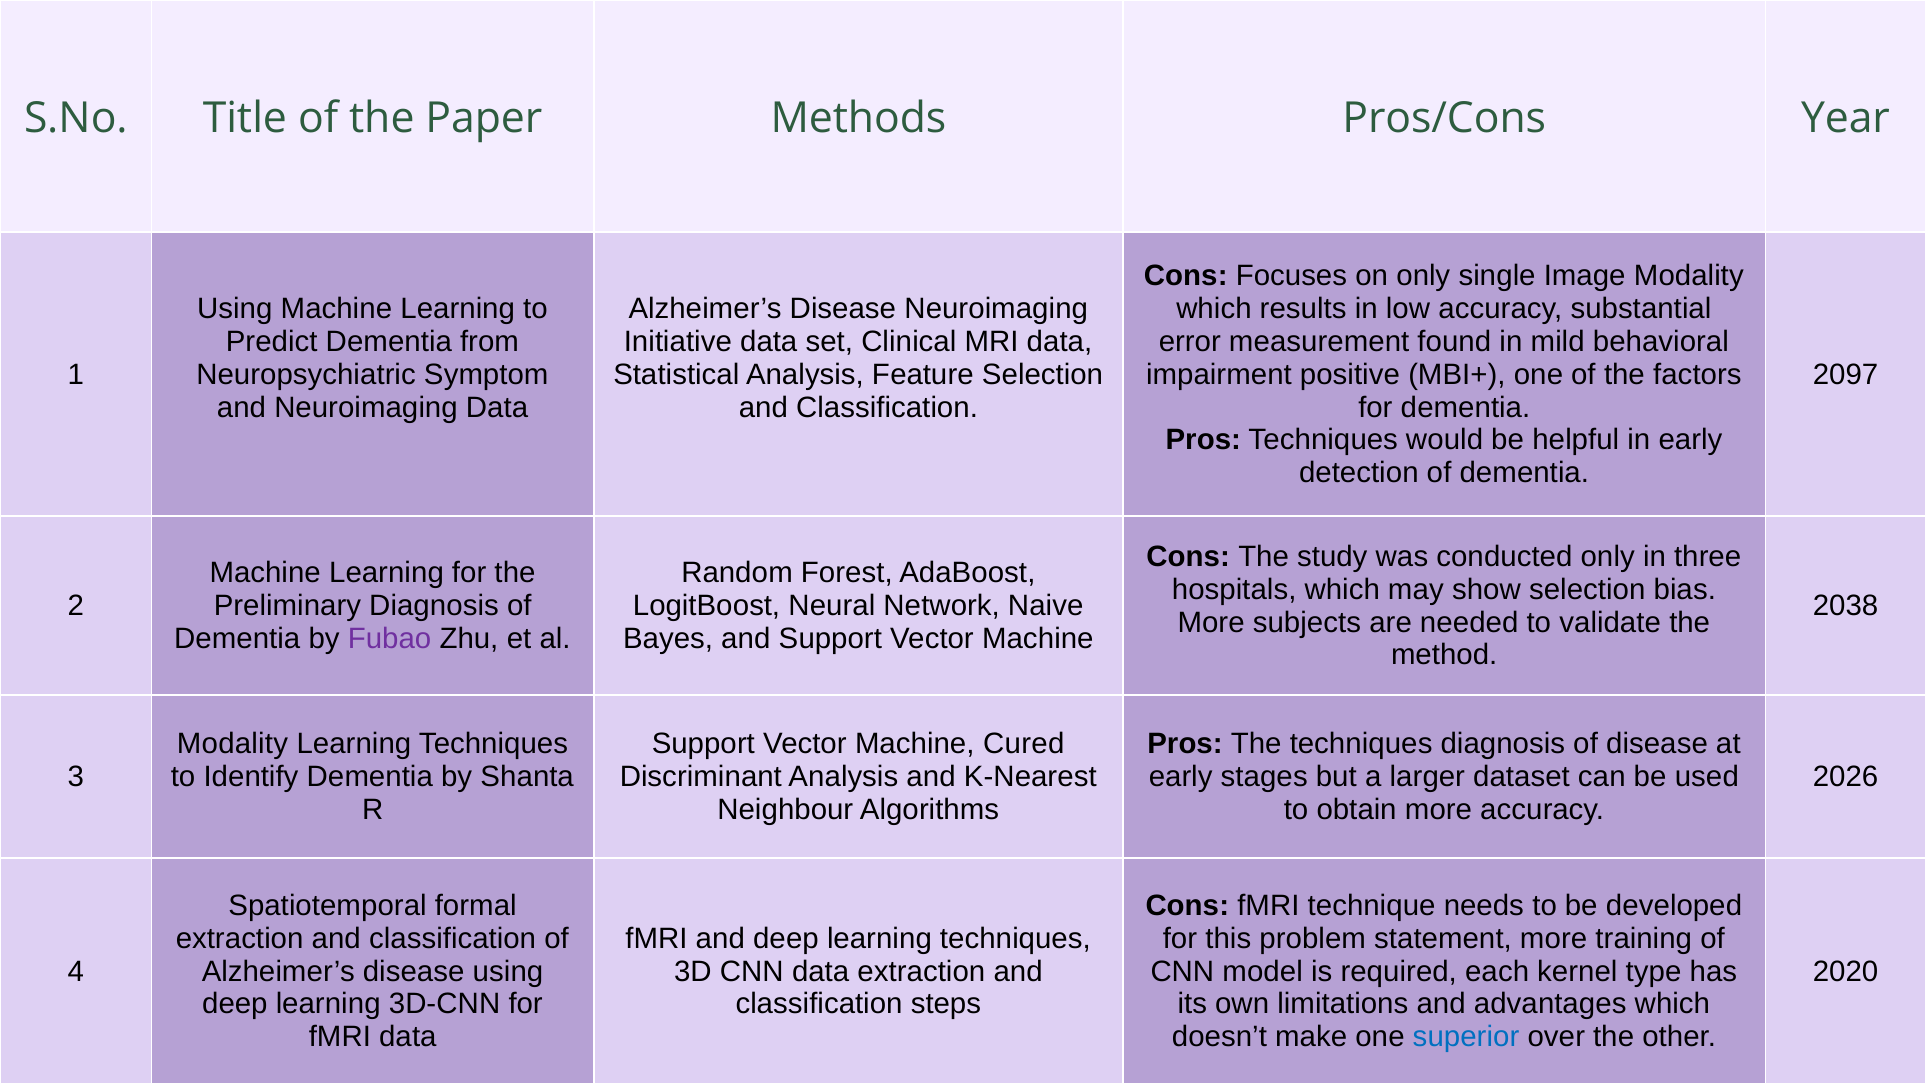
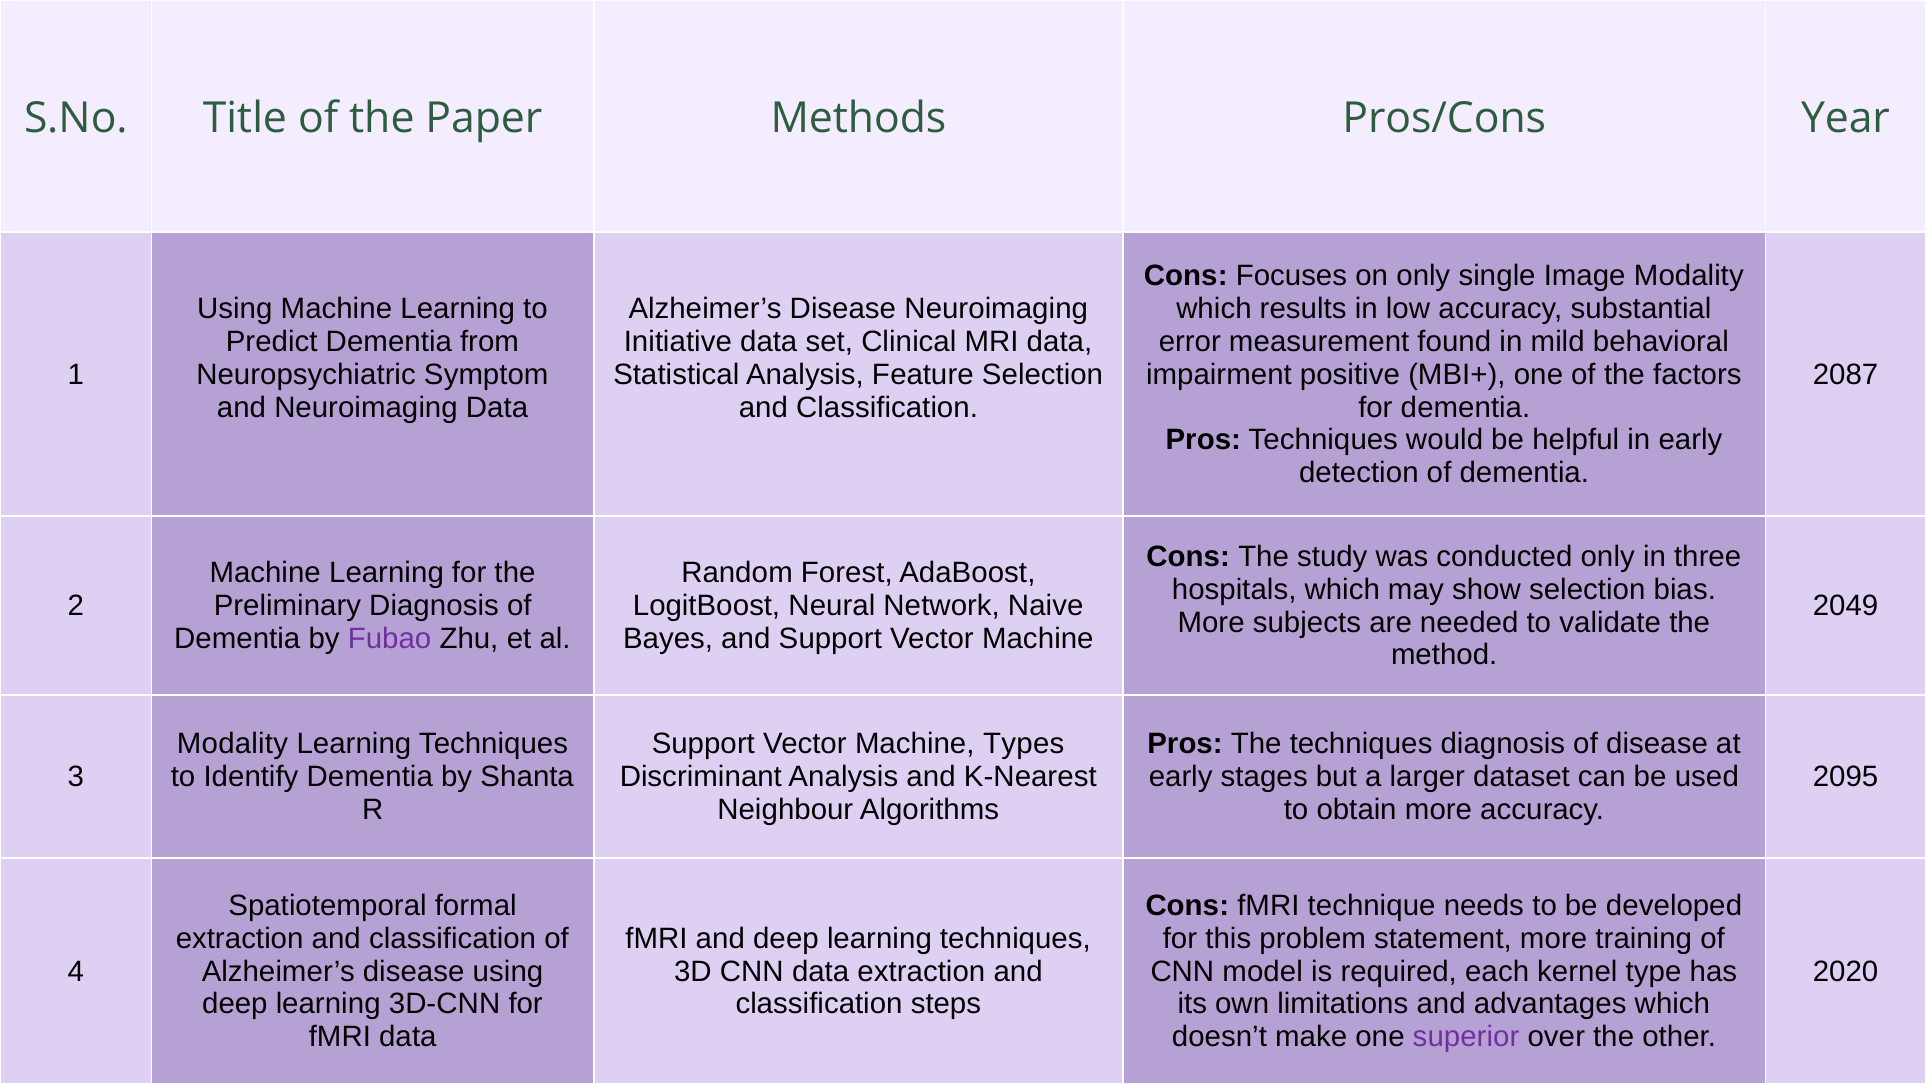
2097: 2097 -> 2087 (1846, 374)
2038: 2038 -> 2049 (1846, 606)
Cured: Cured -> Types (1024, 744)
2026: 2026 -> 2095 (1846, 776)
superior colour: blue -> purple (1466, 1036)
